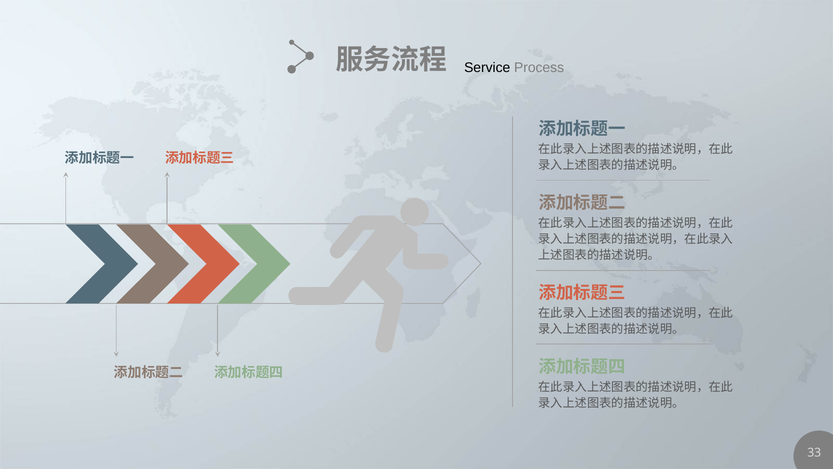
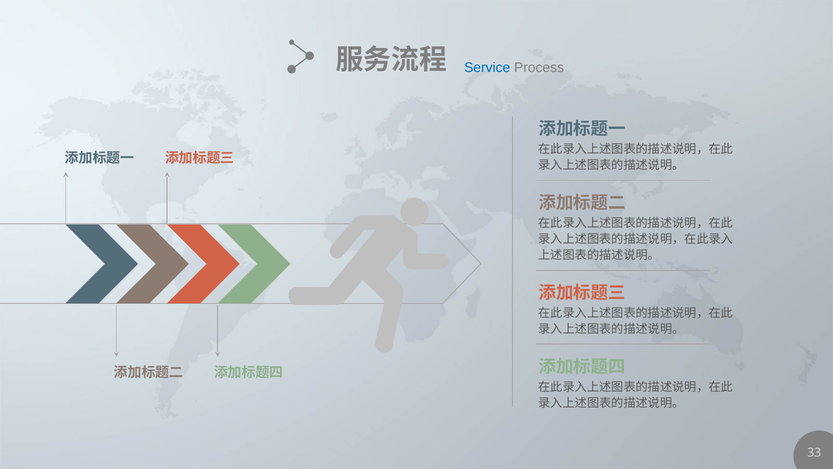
Service colour: black -> blue (487, 68)
